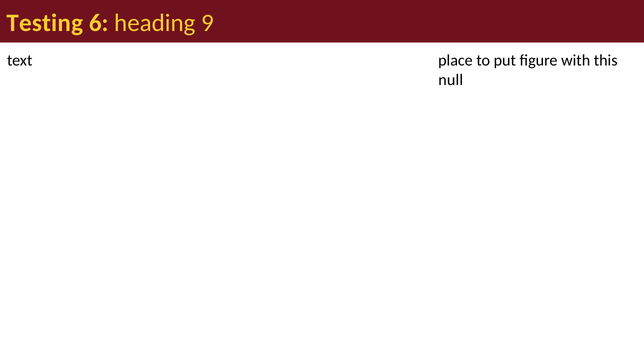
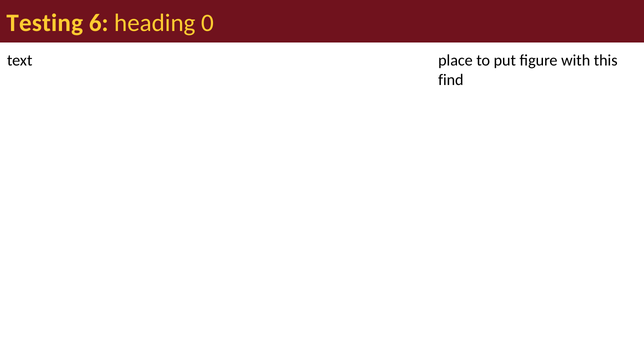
9: 9 -> 0 (207, 23)
null: null -> find (451, 80)
